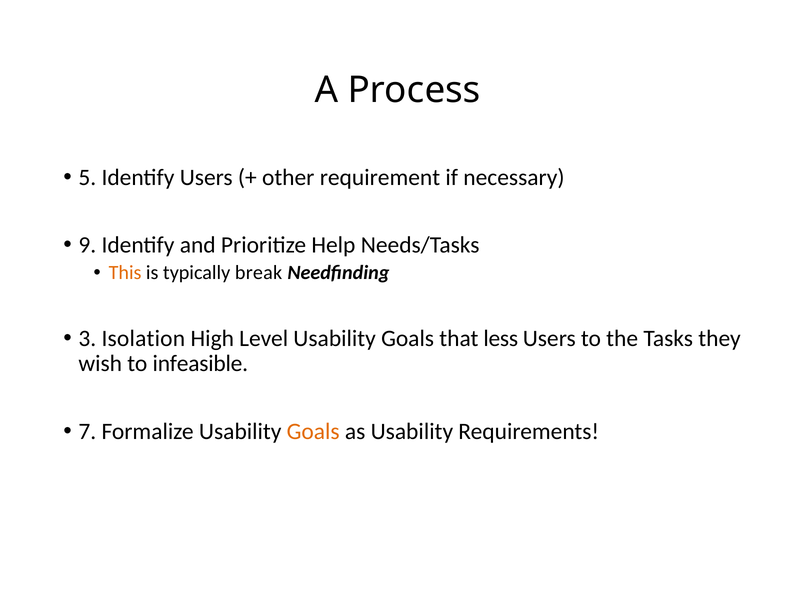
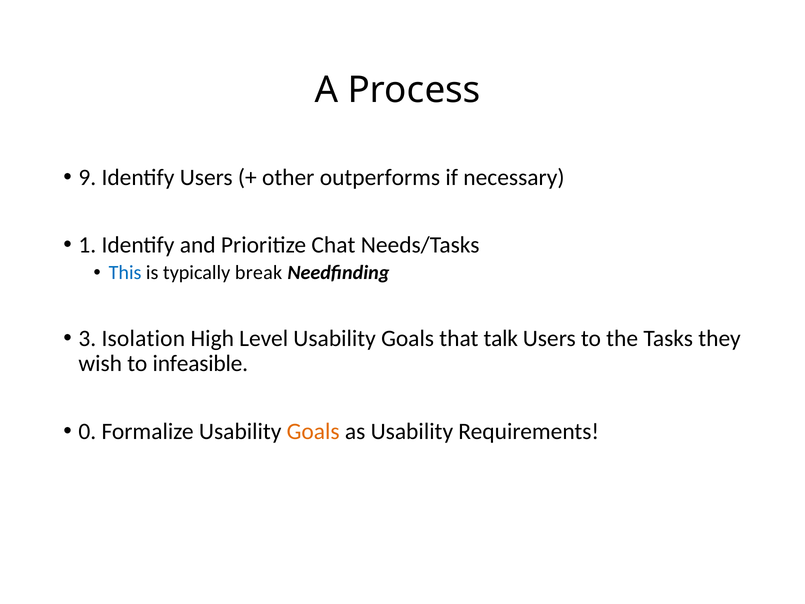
5: 5 -> 9 (87, 177)
requirement: requirement -> outperforms (380, 177)
9: 9 -> 1 (87, 245)
Help: Help -> Chat (333, 245)
This colour: orange -> blue (125, 273)
less: less -> talk (501, 338)
7: 7 -> 0 (87, 431)
